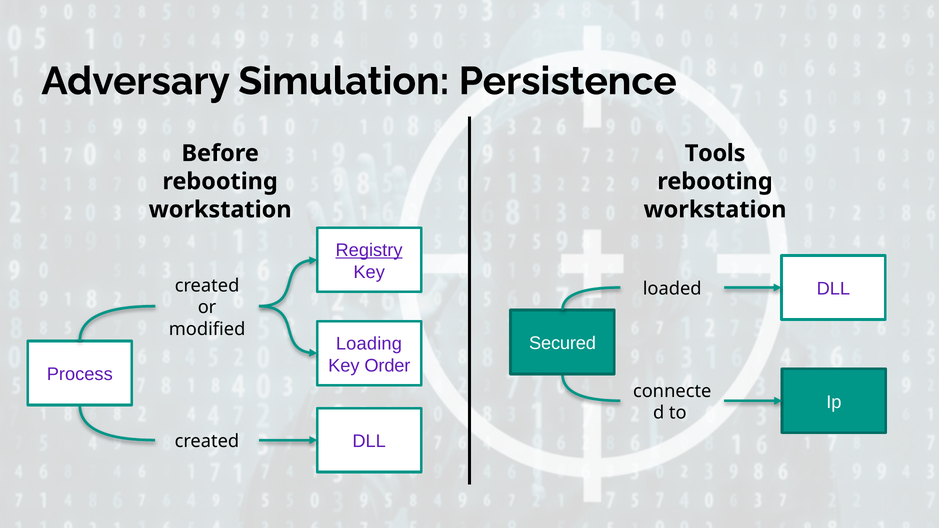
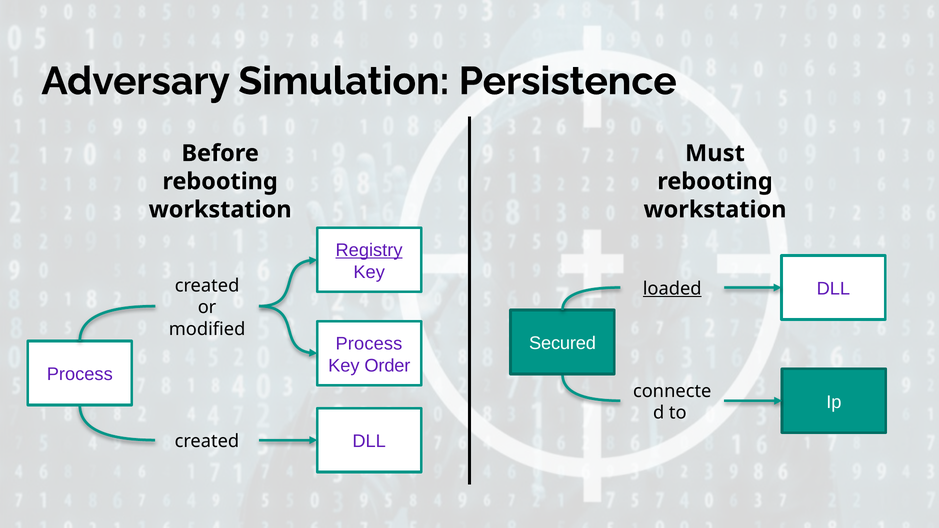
Tools: Tools -> Must (715, 153)
loaded underline: none -> present (672, 289)
Loading: Loading -> Process (369, 344)
